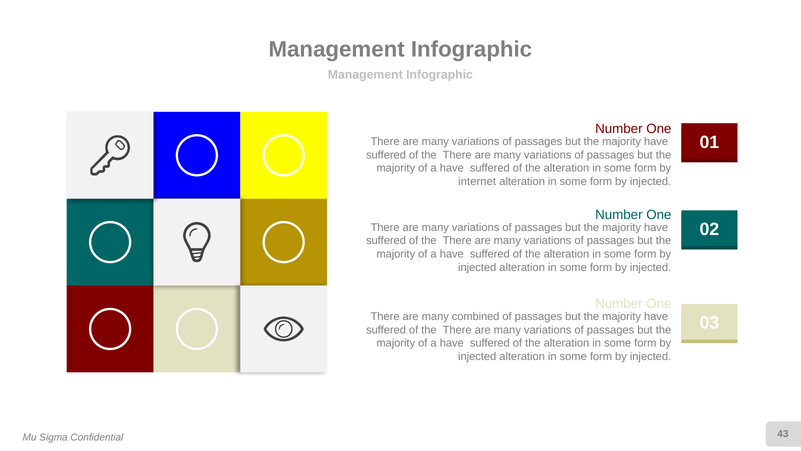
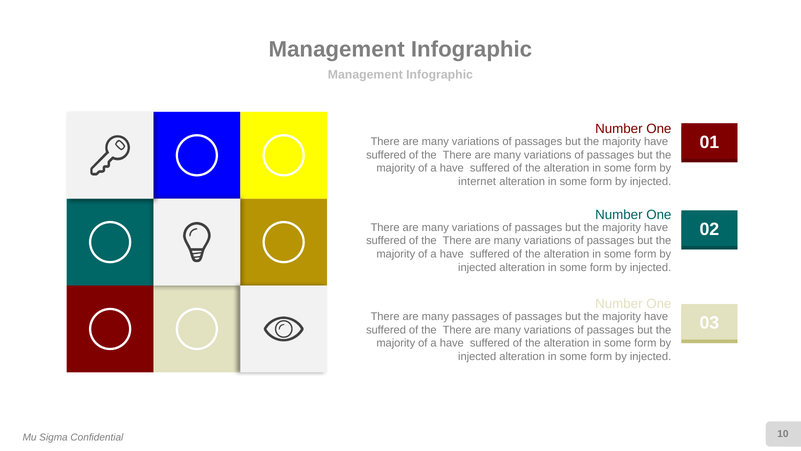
many combined: combined -> passages (476, 316)
43: 43 -> 10 (783, 434)
